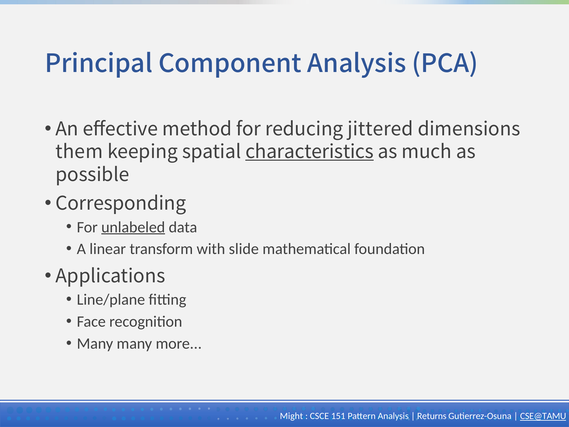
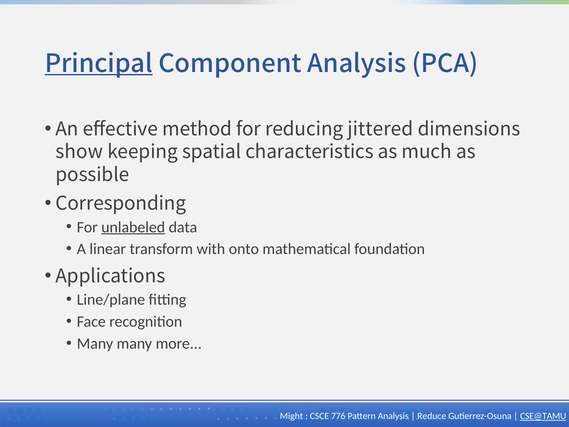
Principal underline: none -> present (99, 64)
them: them -> show (79, 152)
characteristics underline: present -> none (310, 152)
slide: slide -> onto (244, 249)
151: 151 -> 776 (338, 416)
Returns: Returns -> Reduce (432, 416)
